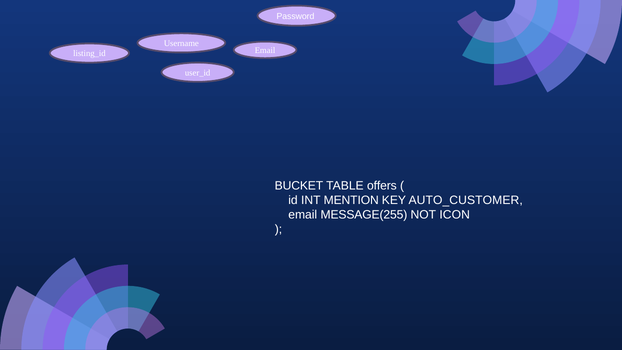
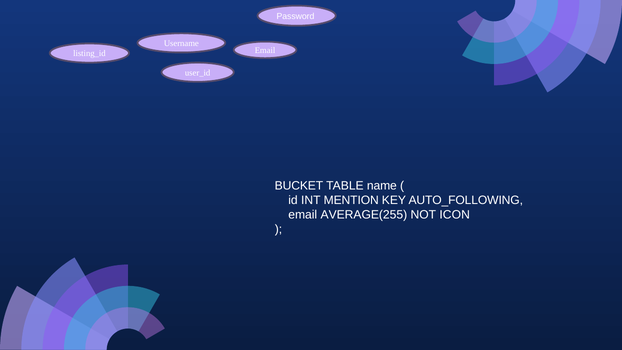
offers: offers -> name (382, 186)
AUTO_CUSTOMER: AUTO_CUSTOMER -> AUTO_FOLLOWING (466, 200)
MESSAGE(255: MESSAGE(255 -> AVERAGE(255 (364, 215)
